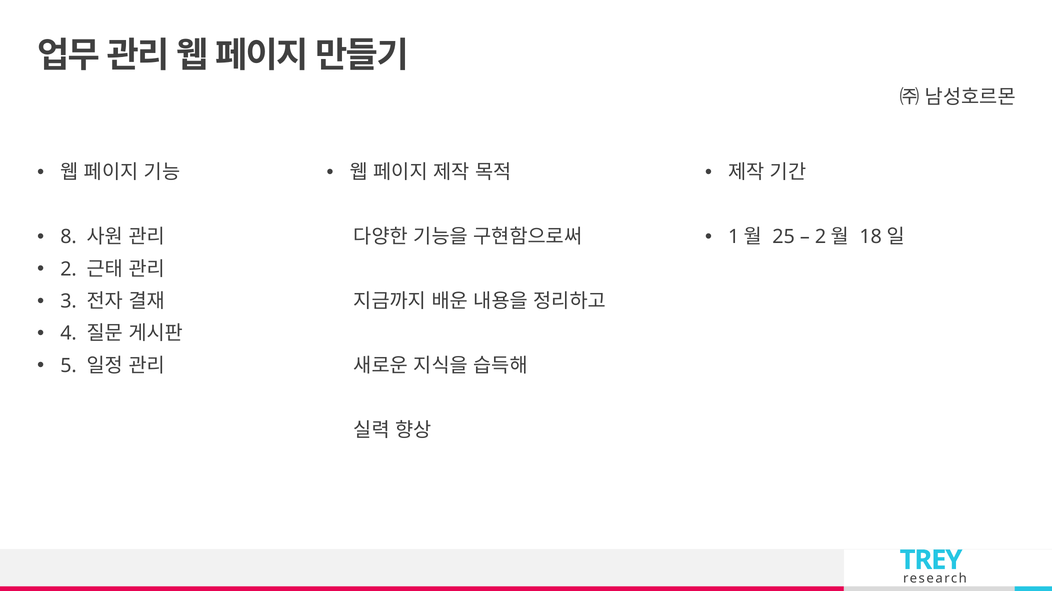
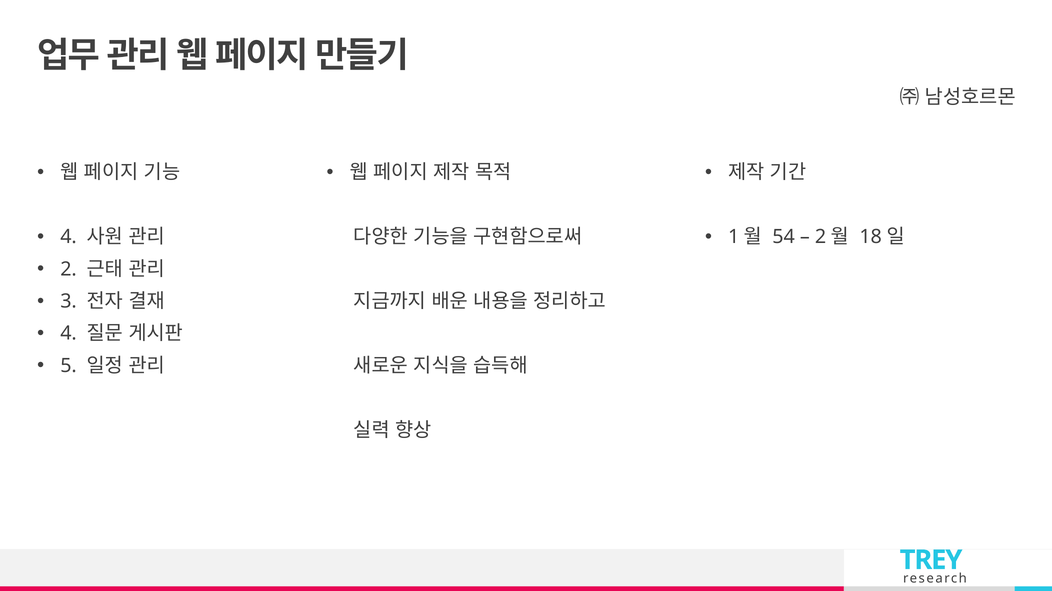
8: 8 -> 4 (69, 237)
25: 25 -> 54 (784, 237)
